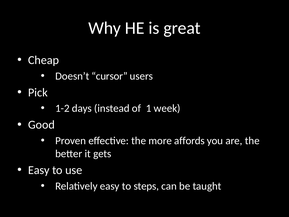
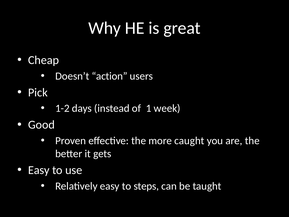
cursor: cursor -> action (110, 76)
affords: affords -> caught (189, 141)
